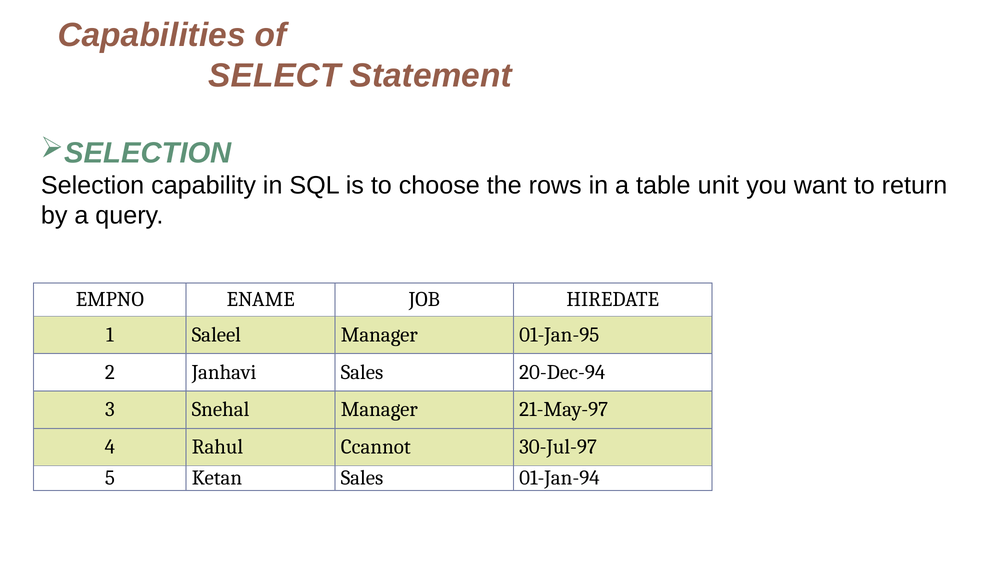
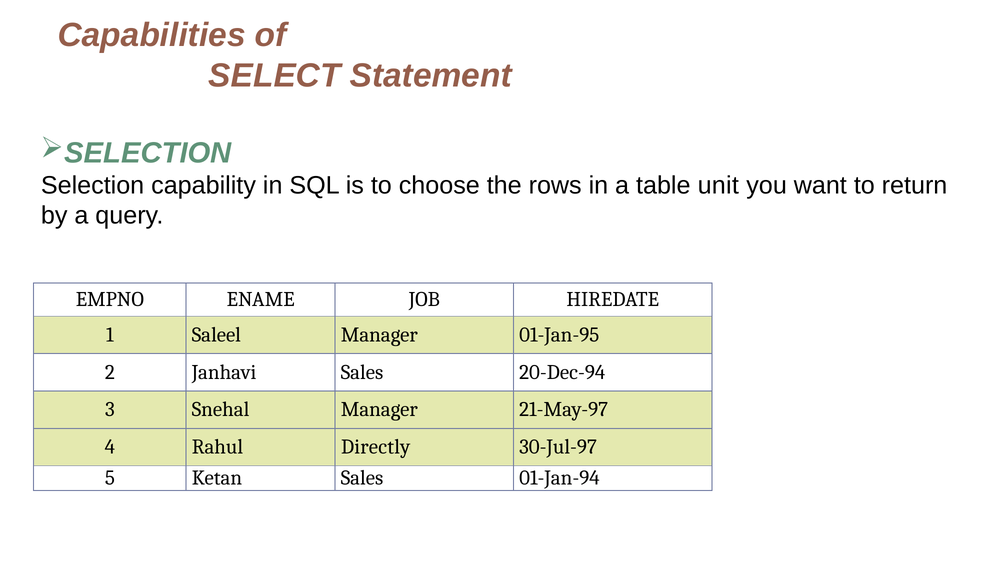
Ccannot: Ccannot -> Directly (376, 446)
